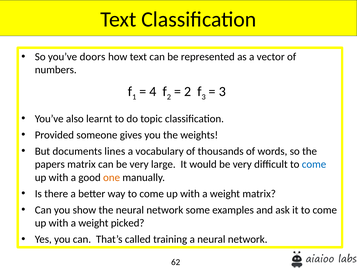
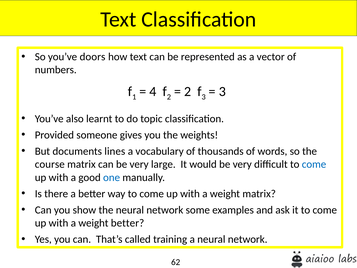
papers: papers -> course (50, 164)
one colour: orange -> blue (112, 177)
weight picked: picked -> better (128, 223)
